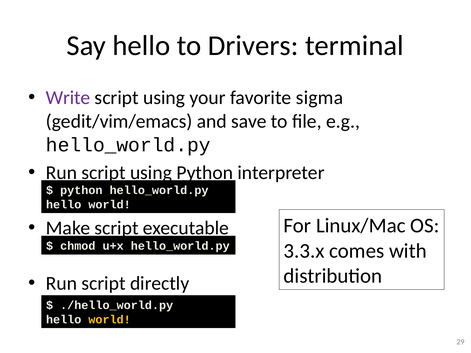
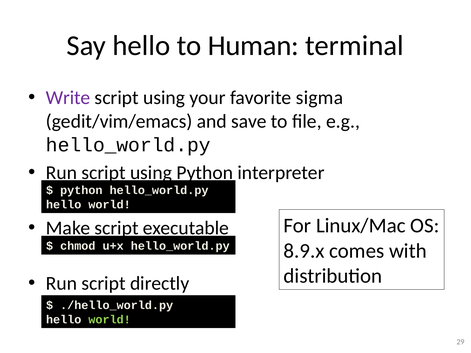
Drivers: Drivers -> Human (253, 46)
3.3.x: 3.3.x -> 8.9.x (304, 251)
world colour: yellow -> light green (110, 320)
